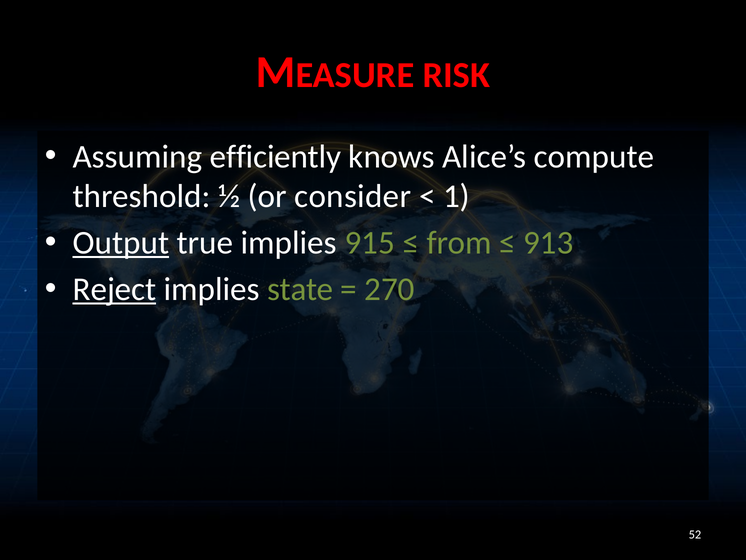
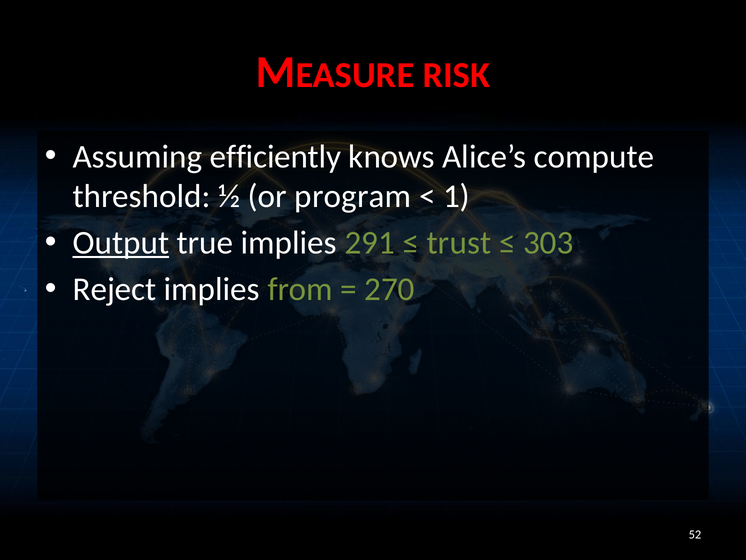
consider: consider -> program (353, 196)
915: 915 -> 291 (370, 243)
from: from -> trust (459, 243)
913: 913 -> 303 (548, 243)
Reject underline: present -> none (114, 289)
state: state -> from (300, 289)
